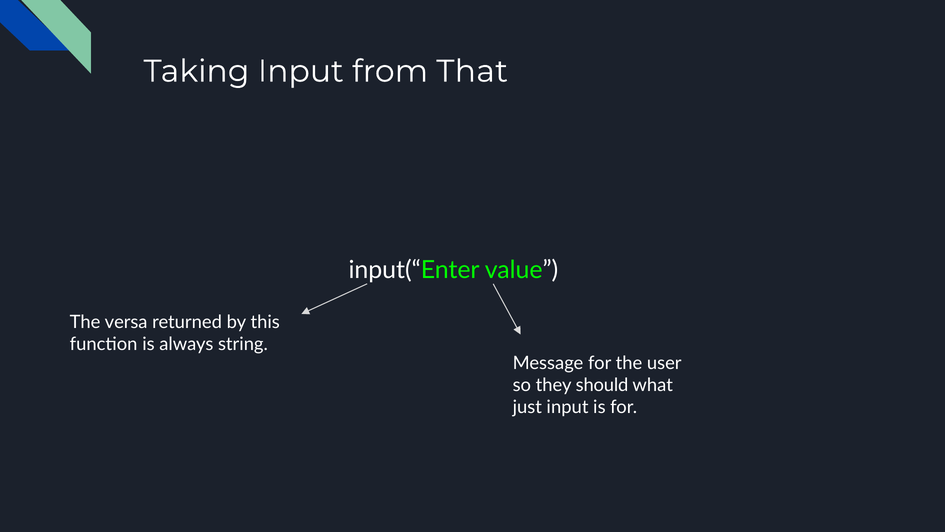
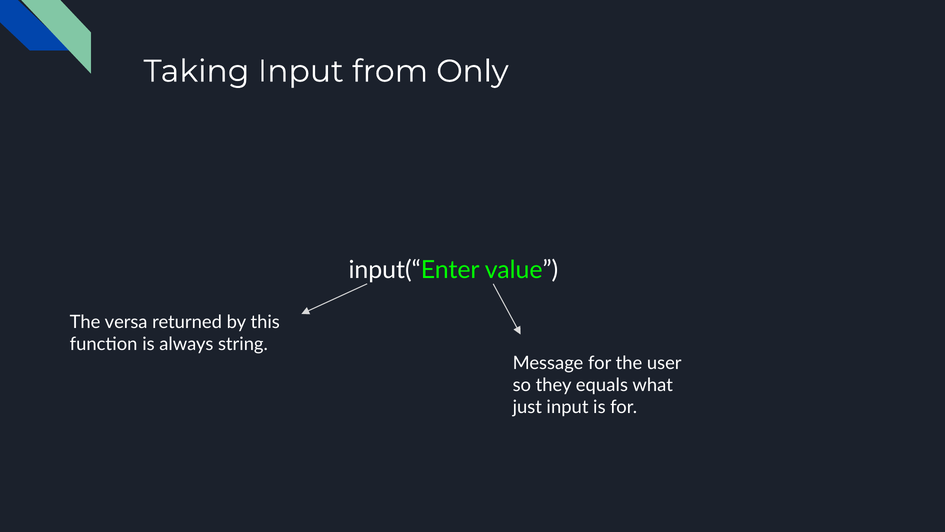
That: That -> Only (472, 71)
should: should -> equals (602, 385)
